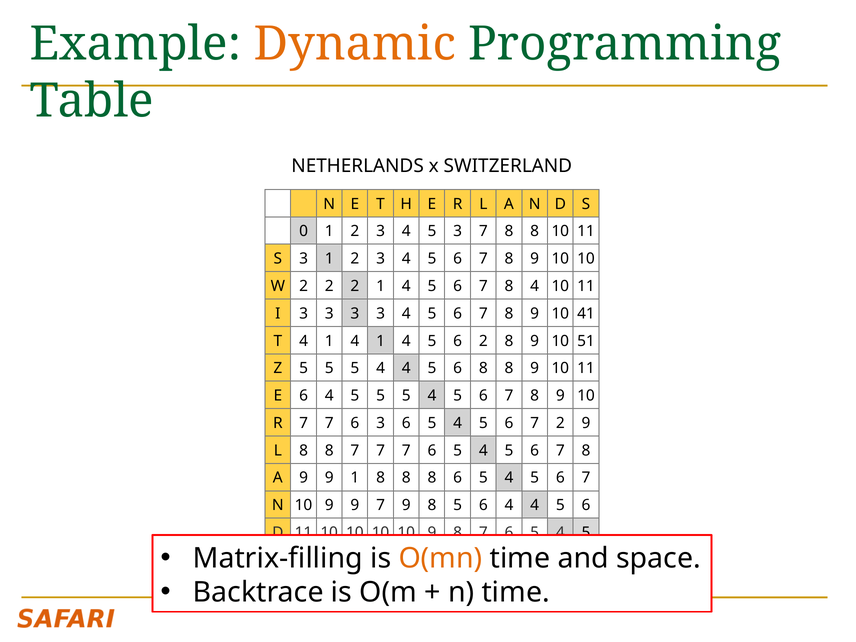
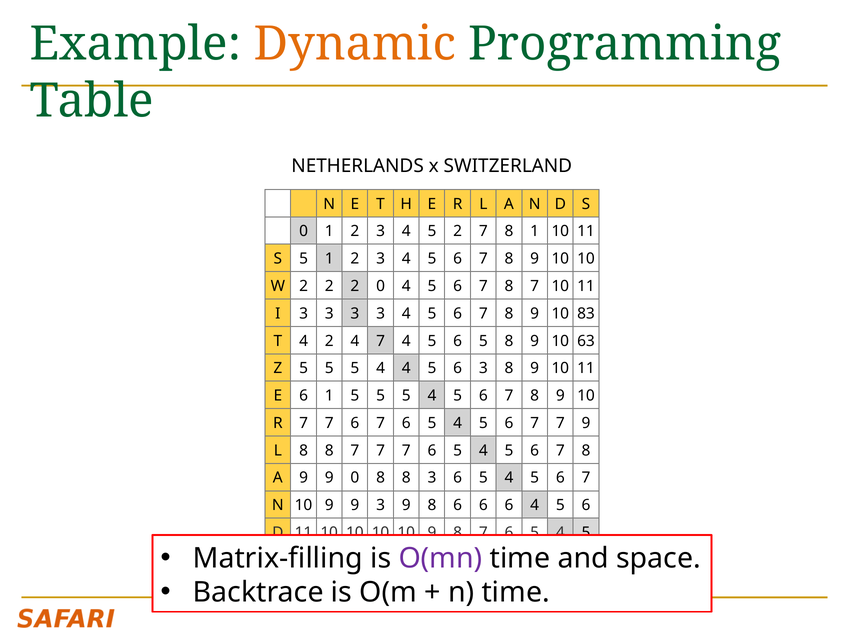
5 3: 3 -> 2 (458, 231)
7 8 8: 8 -> 1 (535, 231)
S 3: 3 -> 5 (304, 259)
2 1: 1 -> 0 (381, 286)
7 8 4: 4 -> 7 (535, 286)
41: 41 -> 83 (586, 314)
T 4 1: 1 -> 2 (329, 341)
1: 1 -> 7 (381, 341)
5 6 2: 2 -> 5 (483, 341)
51: 51 -> 63 (586, 341)
6 8: 8 -> 3 (483, 368)
E 6 4: 4 -> 1 (329, 396)
7 6 3: 3 -> 7 (381, 423)
6 7 2: 2 -> 7 (560, 423)
9 1: 1 -> 0 (355, 478)
8 8 8: 8 -> 3 (432, 478)
9 7: 7 -> 3 (381, 505)
8 5: 5 -> 6 (458, 505)
4: 4 -> 6 (509, 505)
O(mn colour: orange -> purple (440, 558)
